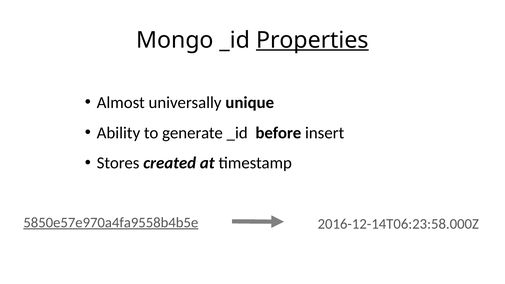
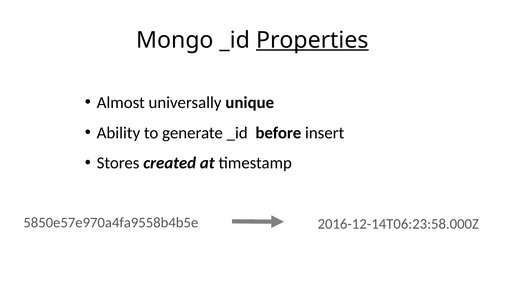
5850e57e970a4fa9558b4b5e underline: present -> none (111, 223)
